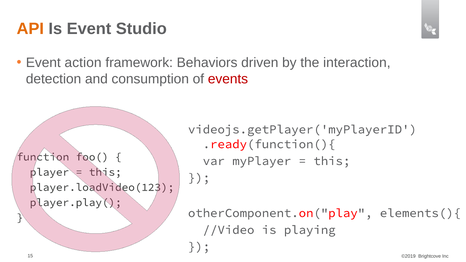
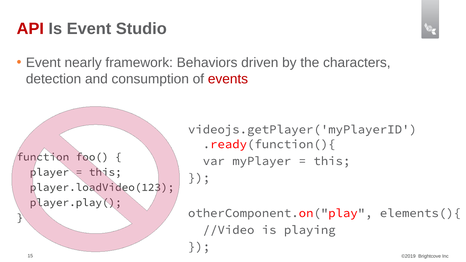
API colour: orange -> red (30, 29)
action: action -> nearly (83, 63)
interaction: interaction -> characters (357, 63)
